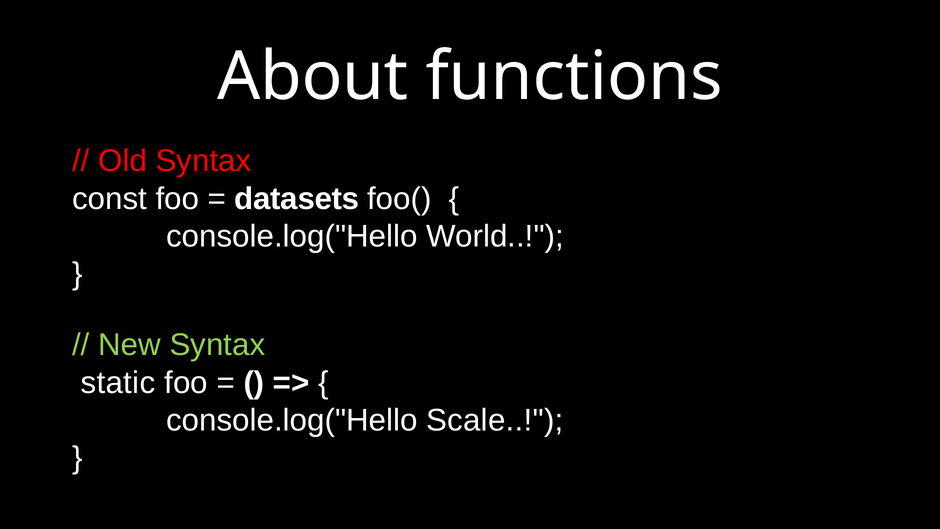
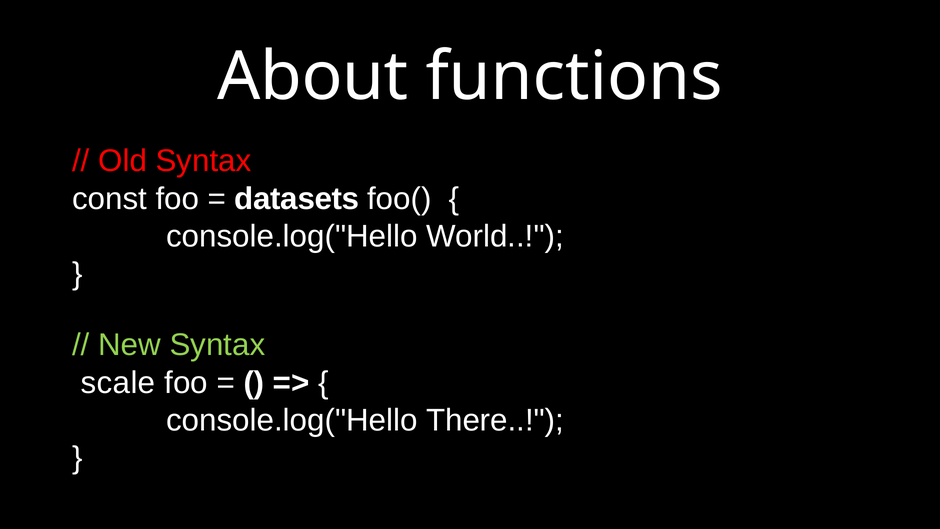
static: static -> scale (118, 382)
Scale: Scale -> There (495, 420)
